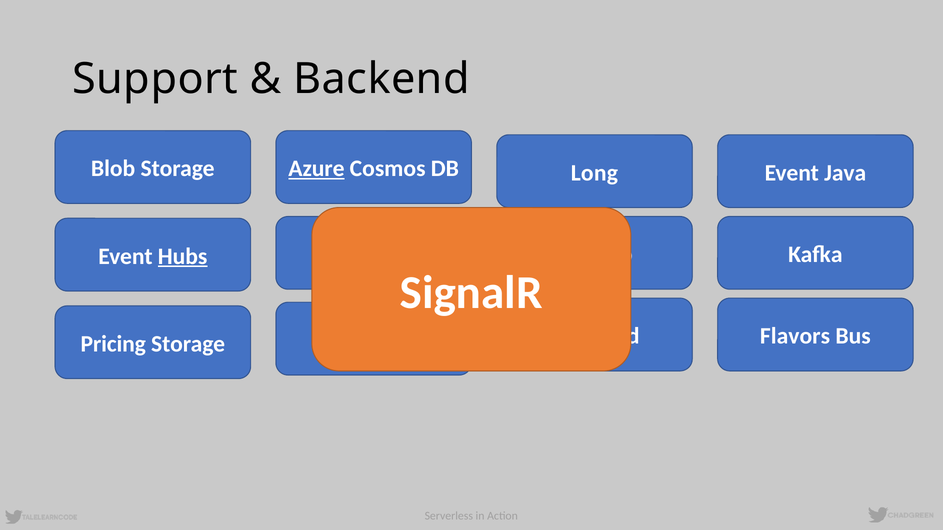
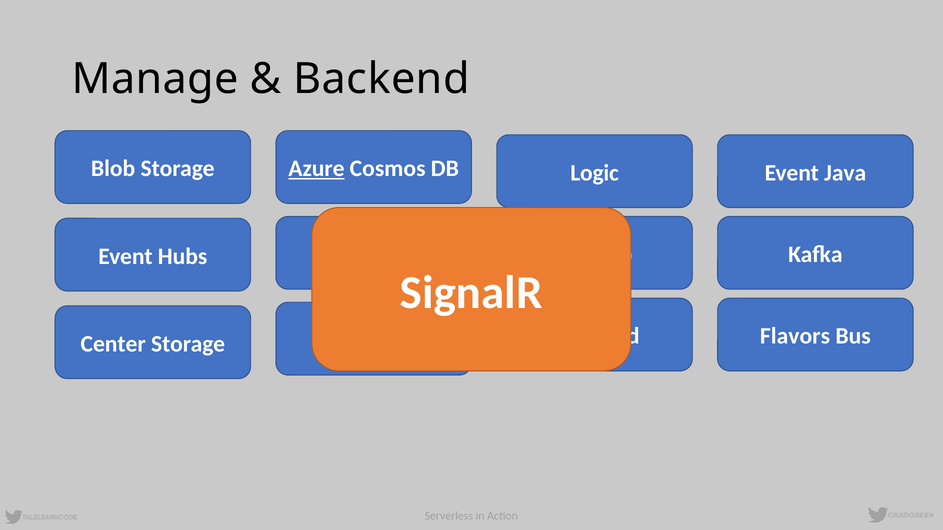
Support: Support -> Manage (155, 79)
Long: Long -> Logic (595, 173)
Hubs underline: present -> none (183, 256)
Pricing: Pricing -> Center (113, 344)
